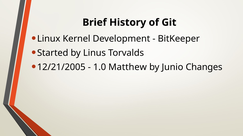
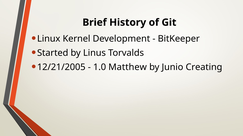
Changes: Changes -> Creating (204, 67)
